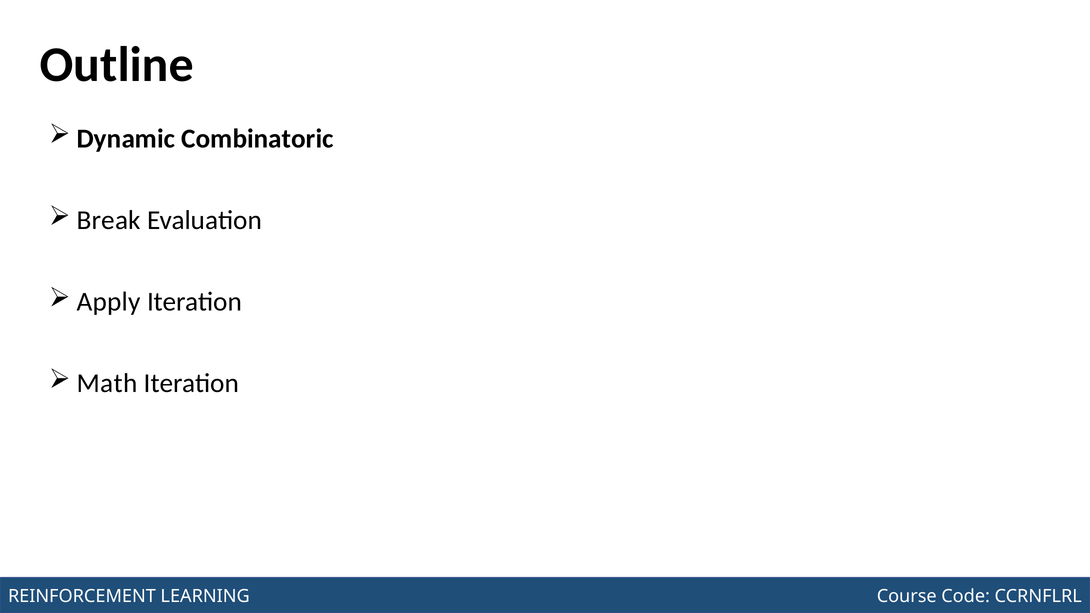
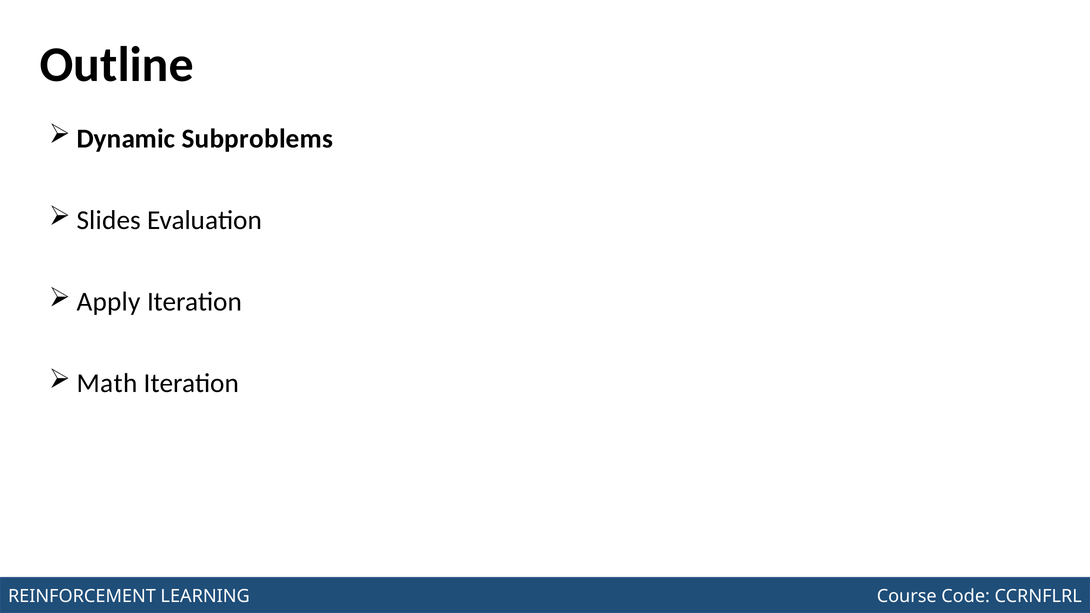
Combinatoric: Combinatoric -> Subproblems (257, 139)
Break: Break -> Slides (109, 220)
